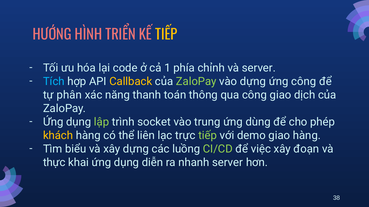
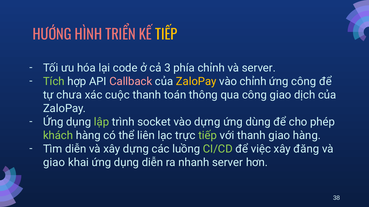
1: 1 -> 3 (167, 68)
Tích colour: light blue -> light green (54, 82)
Callback colour: yellow -> pink (131, 82)
ZaloPay colour: light green -> yellow (196, 82)
vào dựng: dựng -> chỉnh (253, 82)
phân: phân -> chưa (69, 95)
năng: năng -> cuộc (118, 95)
vào trung: trung -> dựng (207, 122)
khách colour: yellow -> light green (58, 136)
với demo: demo -> thanh (251, 136)
Tìm biểu: biểu -> diễn (76, 149)
đoạn: đoạn -> đăng (306, 149)
thực: thực -> giao (54, 163)
